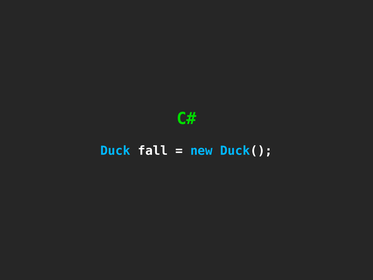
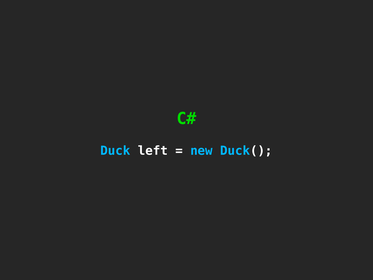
fall: fall -> left (153, 151)
